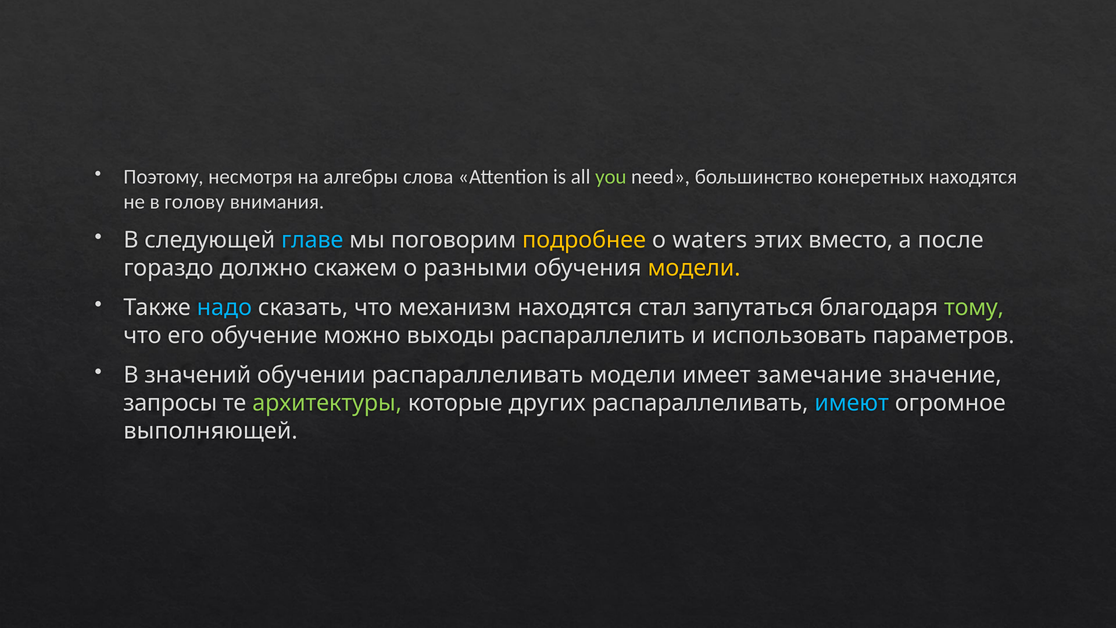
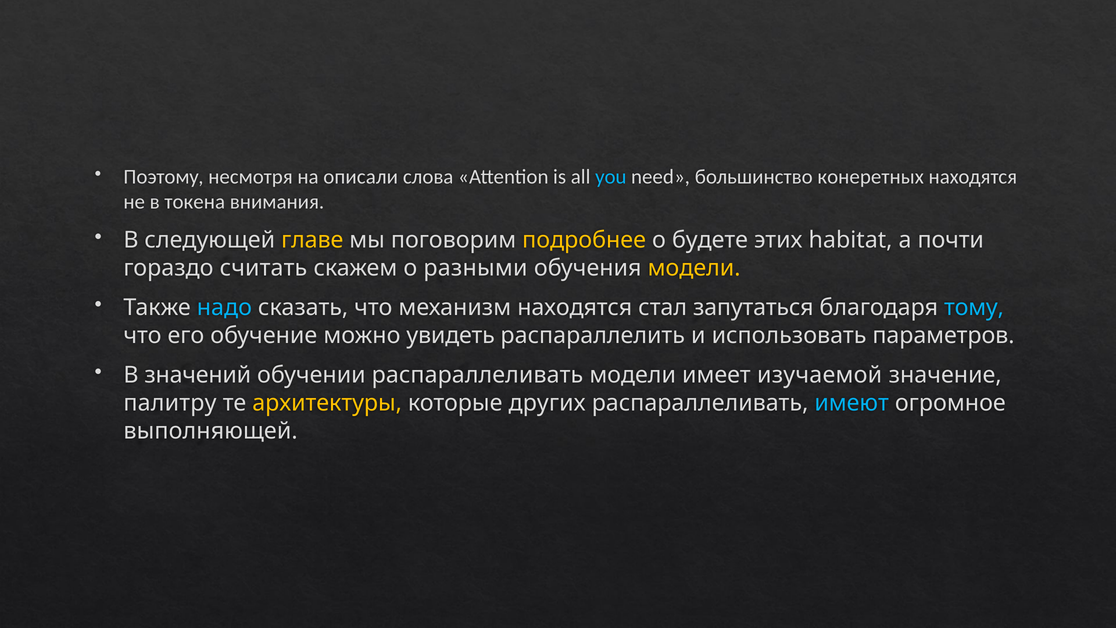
алгебры: алгебры -> описали (361, 177)
you colour: light green -> light blue (611, 177)
голову: голову -> токена (195, 202)
главе colour: light blue -> yellow (312, 240)
waters: waters -> будете (710, 240)
вместо: вместо -> habitat (851, 240)
после: после -> почти (951, 240)
должно: должно -> считать (263, 268)
тому colour: light green -> light blue (974, 308)
выходы: выходы -> увидеть (451, 336)
замечание: замечание -> изучаемой (820, 375)
запросы: запросы -> палитру (170, 403)
архитектуры colour: light green -> yellow (327, 403)
